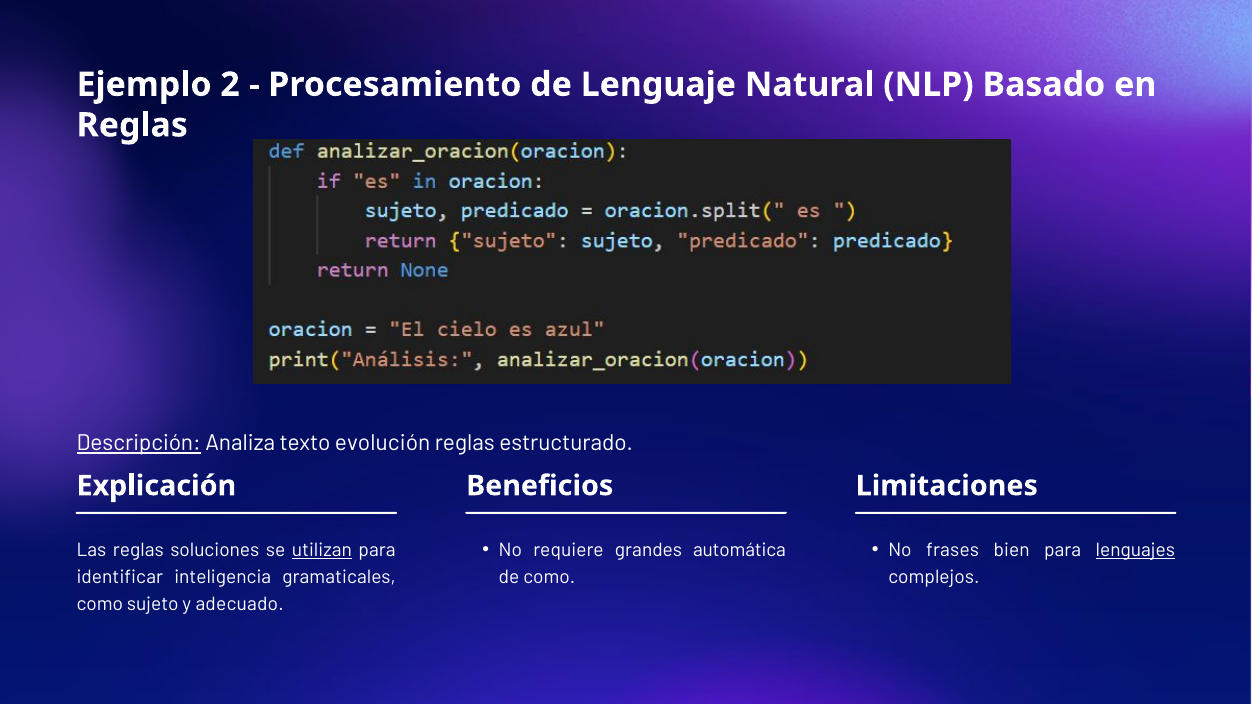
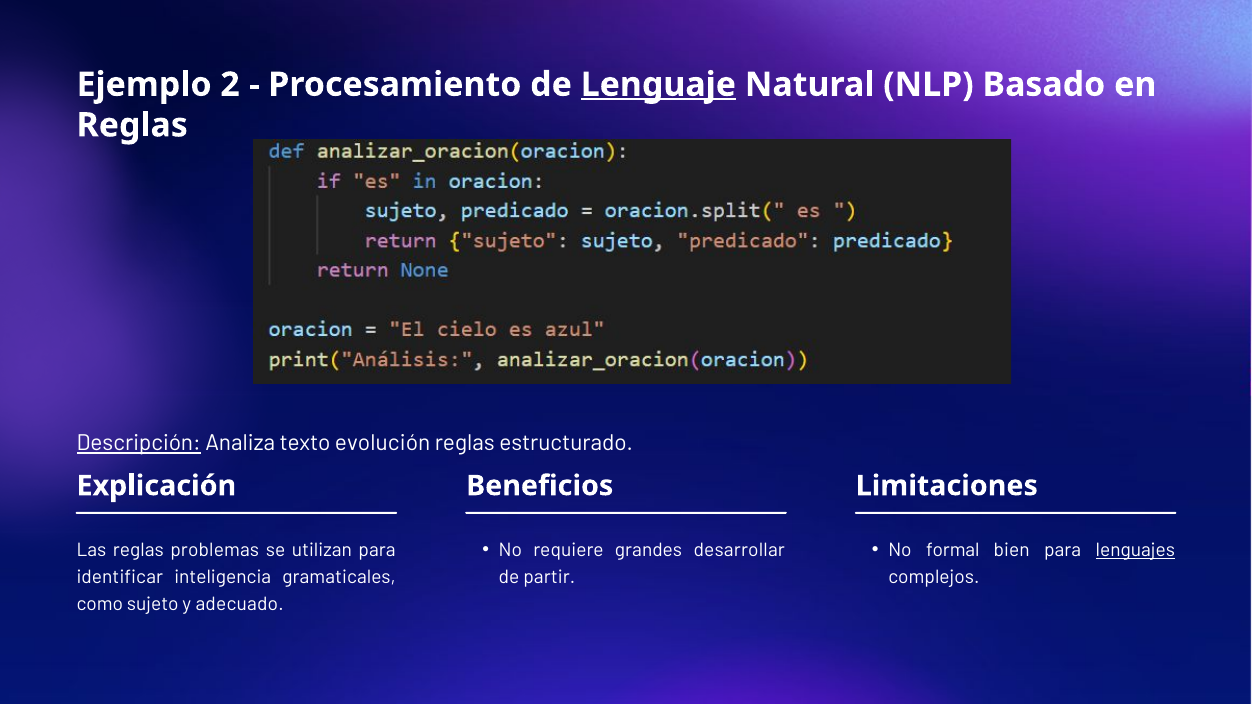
Lenguaje underline: none -> present (658, 85)
automática: automática -> desarrollar (739, 551)
frases: frases -> formal (953, 551)
soluciones: soluciones -> problemas (215, 551)
utilizan underline: present -> none (322, 551)
de como: como -> partir (549, 578)
